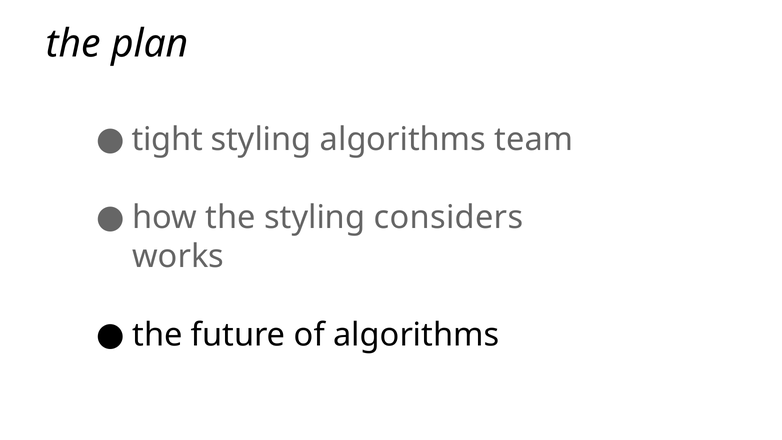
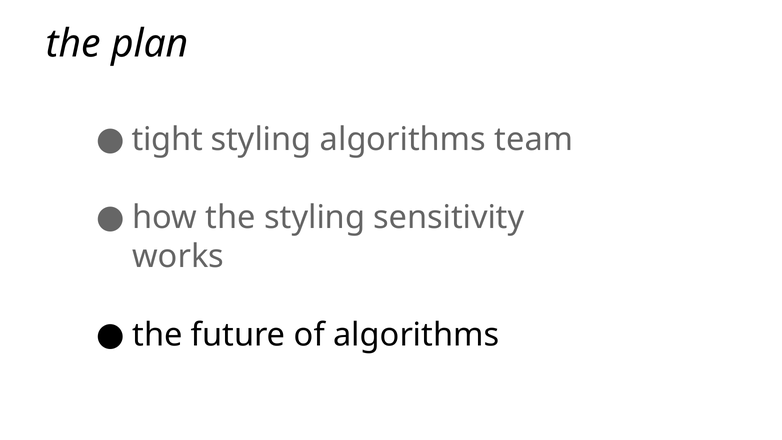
considers: considers -> sensitivity (449, 217)
